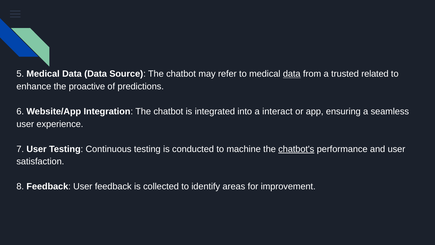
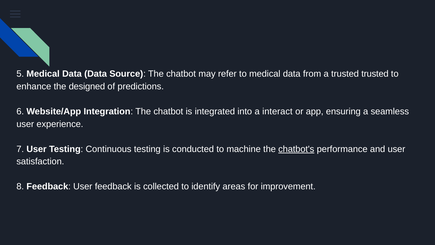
data underline: present -> none (292, 74)
trusted related: related -> trusted (375, 74)
proactive: proactive -> designed (87, 86)
